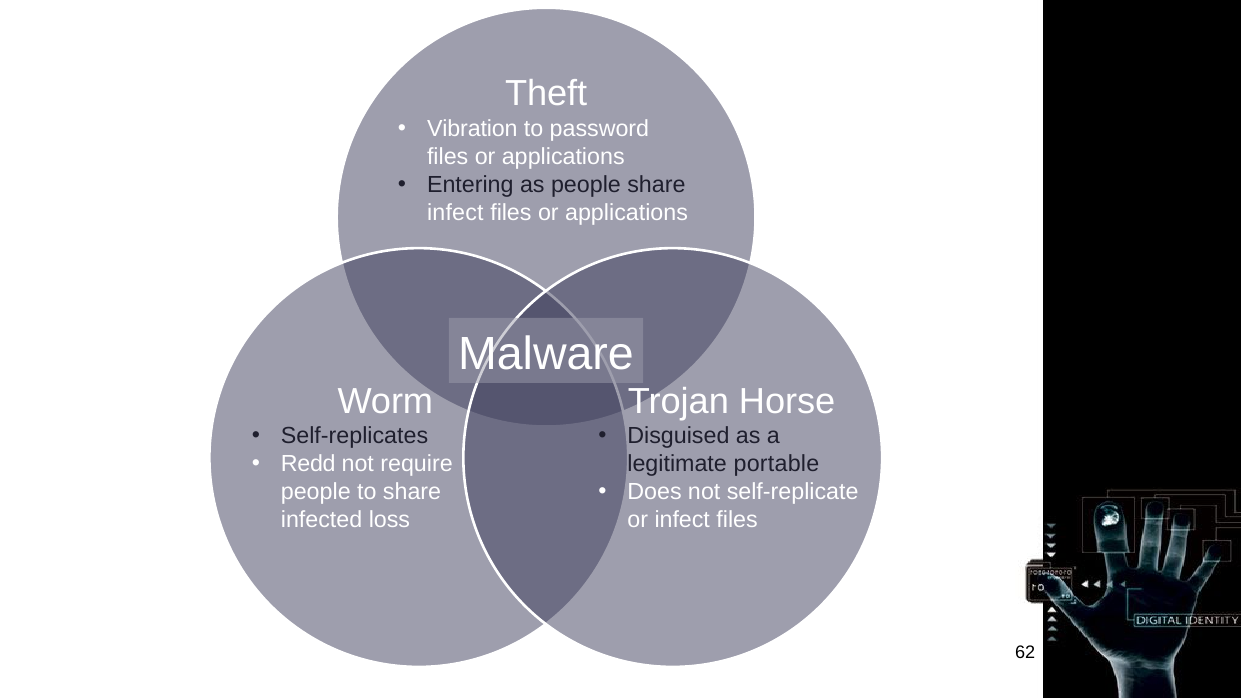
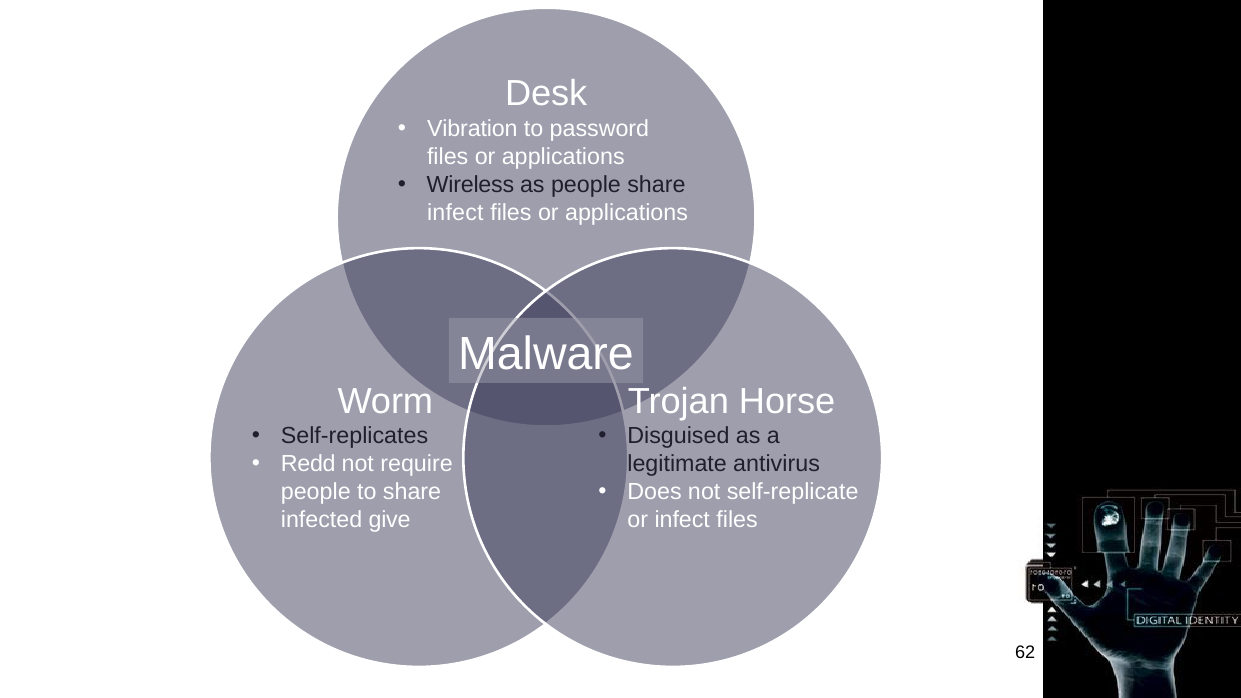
Theft: Theft -> Desk (546, 94)
Entering: Entering -> Wireless (470, 185)
portable: portable -> antivirus (777, 464)
loss: loss -> give (390, 520)
